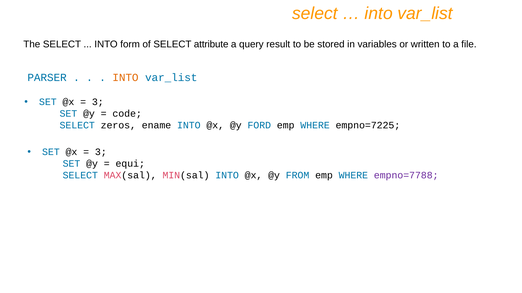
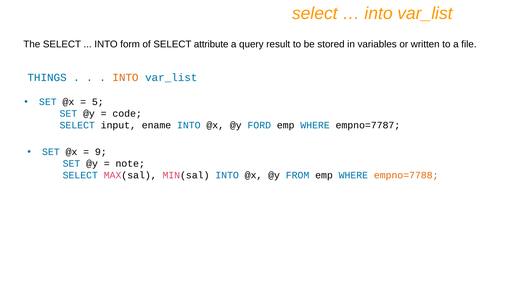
PARSER: PARSER -> THINGS (47, 78)
3: 3 -> 5 (98, 102)
zeros: zeros -> input (118, 126)
empno=7225: empno=7225 -> empno=7787 (368, 126)
3: 3 -> 9 (101, 152)
equi: equi -> note (130, 164)
empno=7788 colour: purple -> orange (406, 176)
